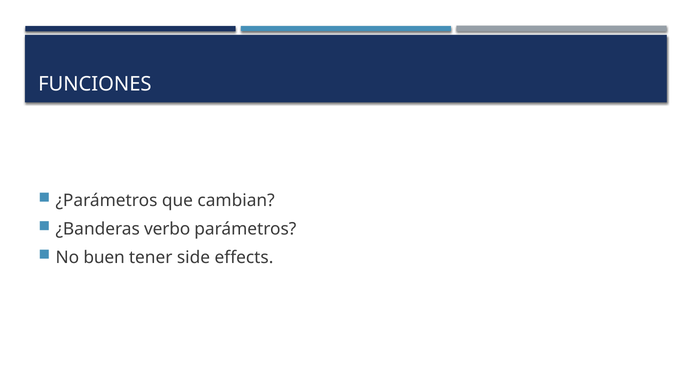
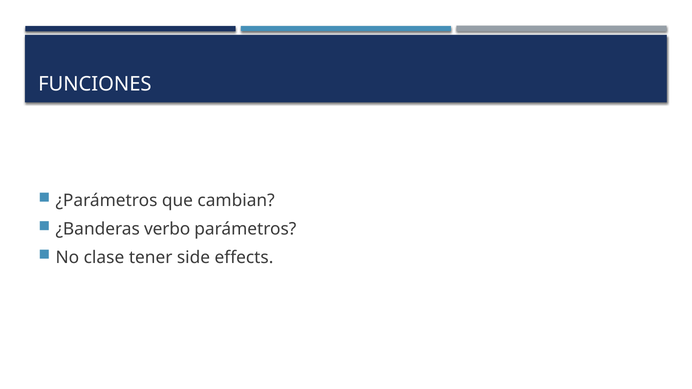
buen: buen -> clase (104, 258)
